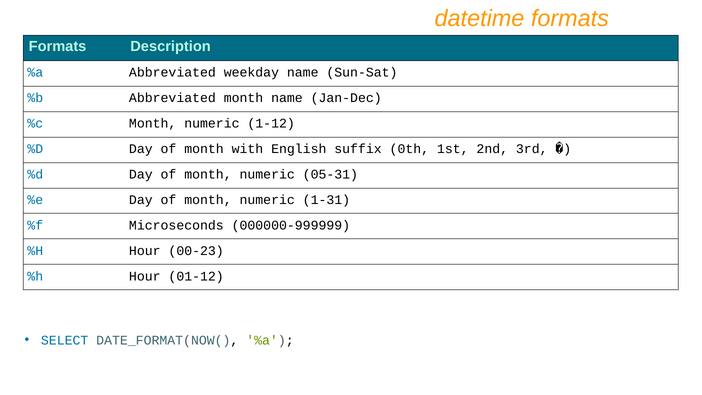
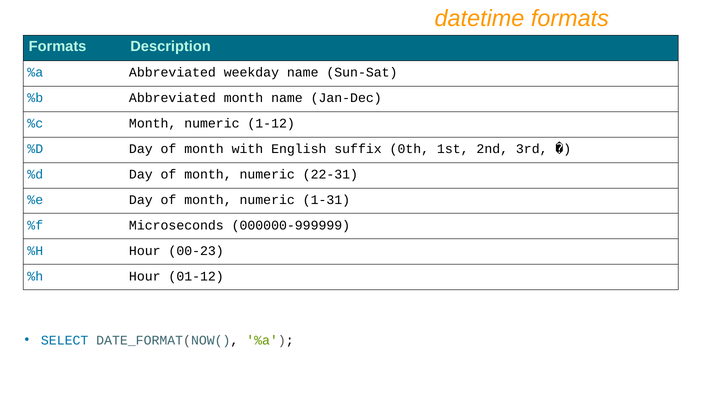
05-31: 05-31 -> 22-31 (330, 174)
